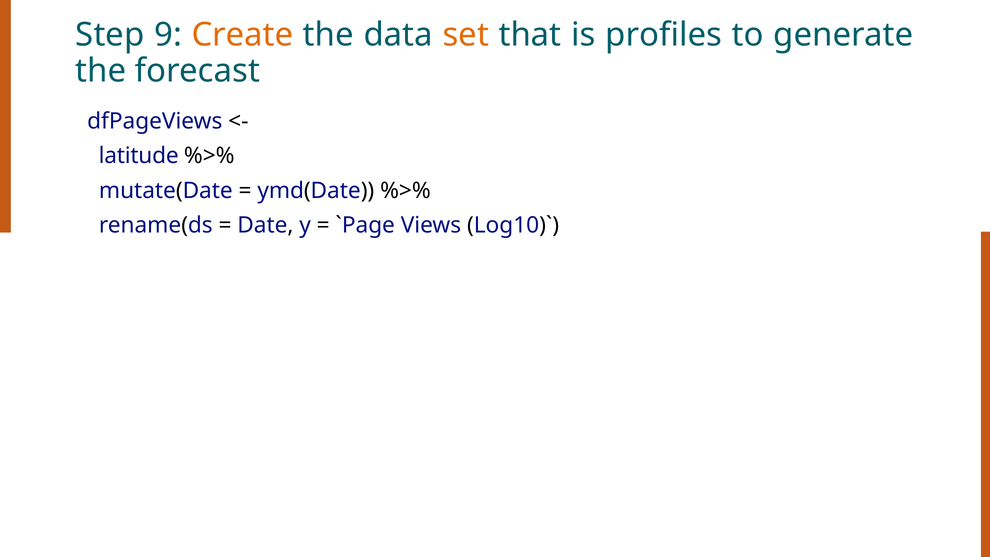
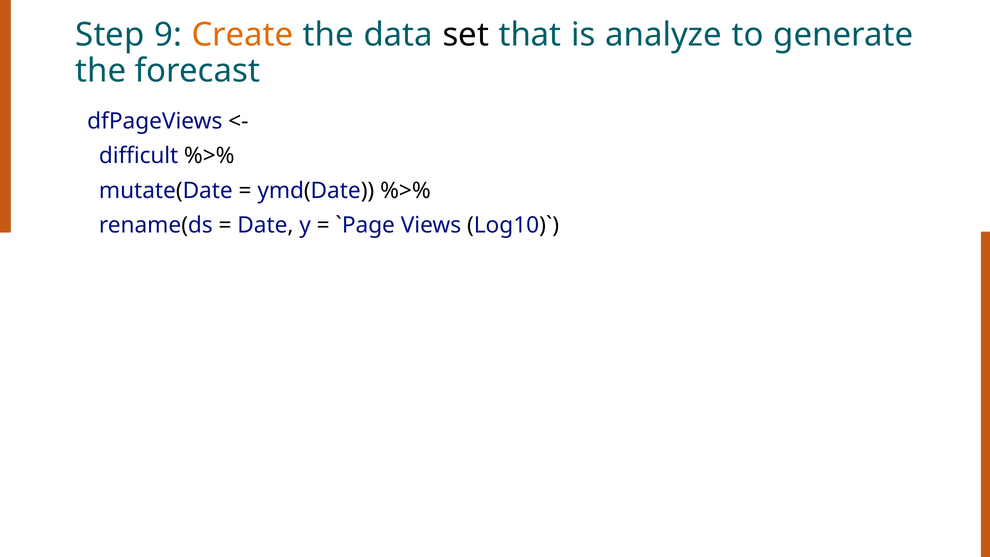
set colour: orange -> black (466, 35)
profiles: profiles -> analyze (664, 35)
latitude: latitude -> difficult (139, 156)
